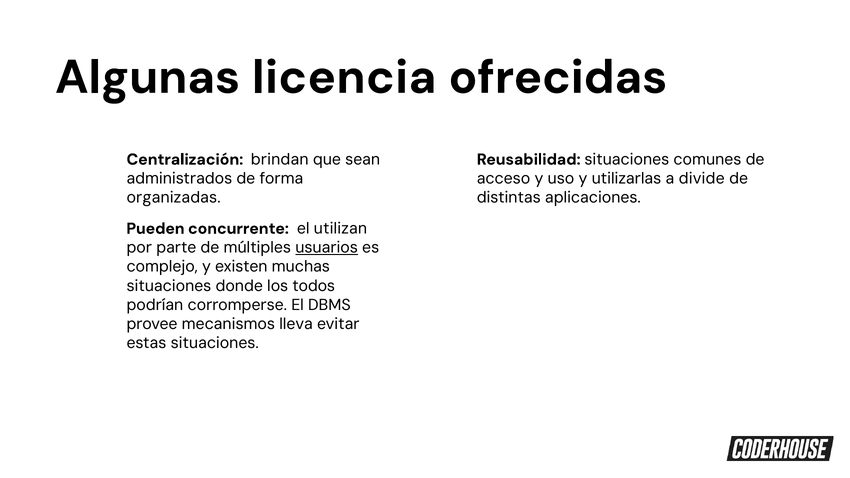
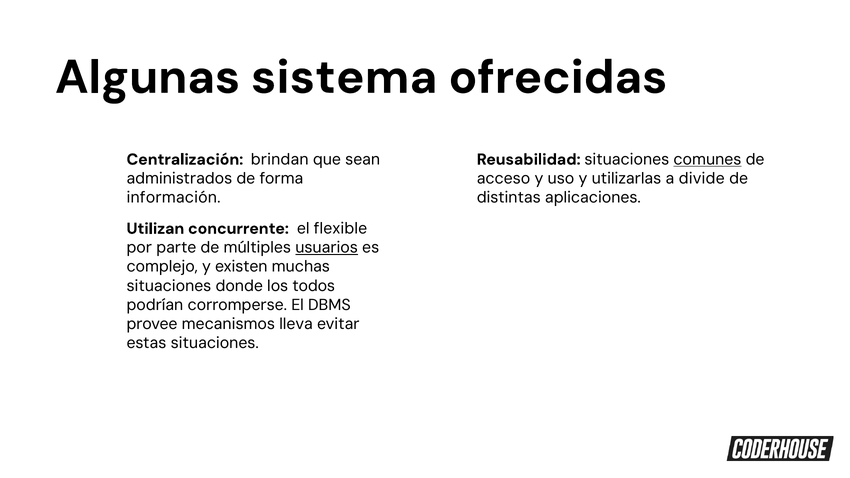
licencia: licencia -> sistema (344, 77)
comunes underline: none -> present (707, 159)
organizadas: organizadas -> información (174, 198)
Pueden: Pueden -> Utilizan (155, 229)
utilizan: utilizan -> flexible (340, 229)
